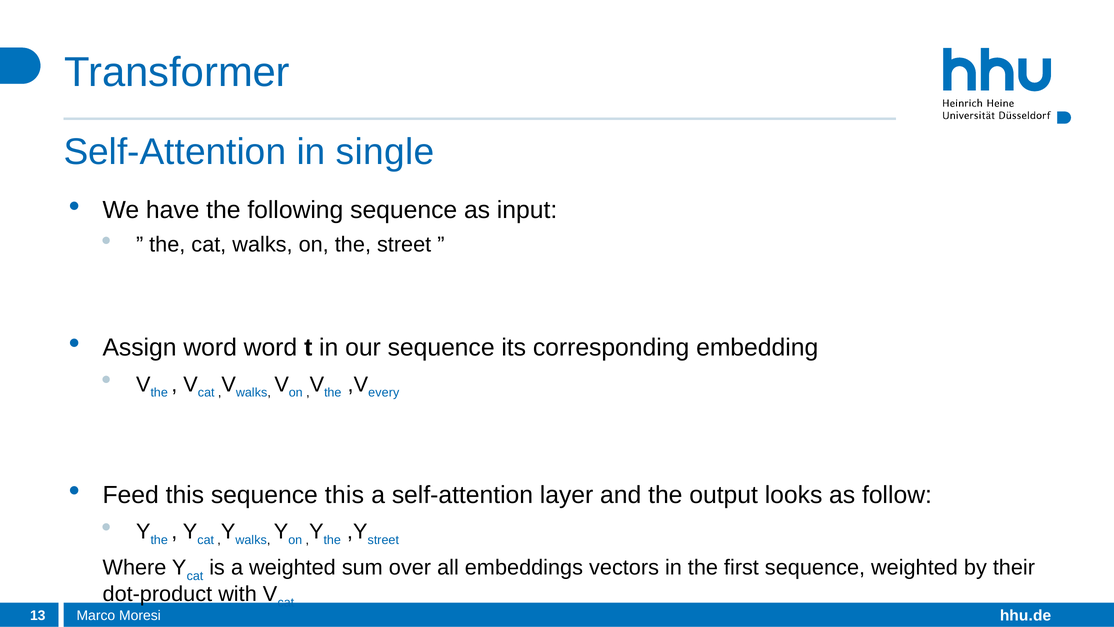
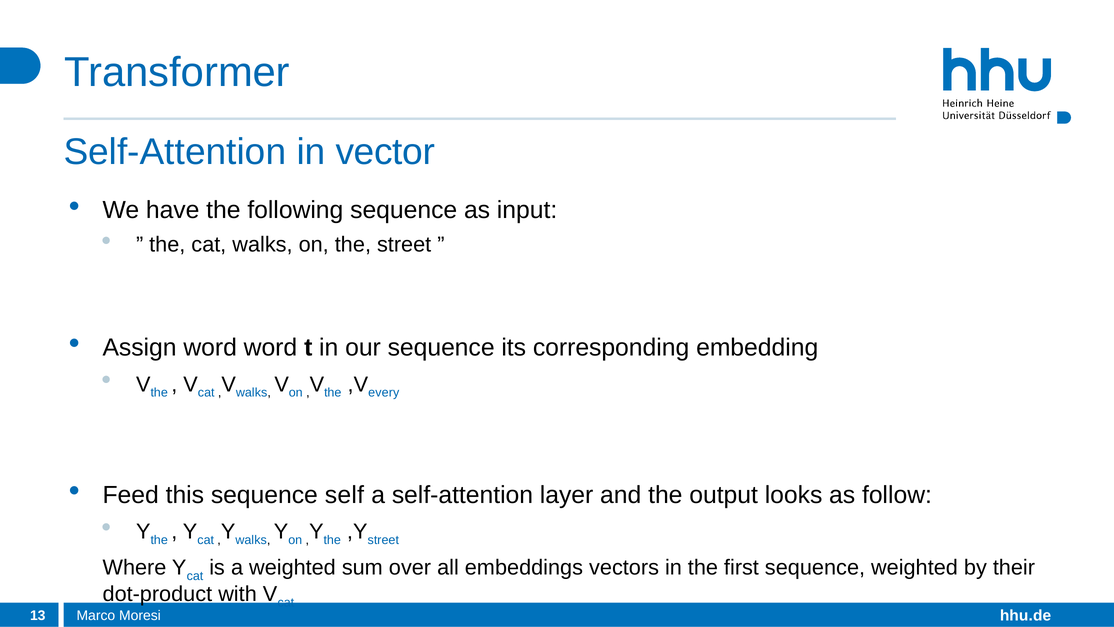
single: single -> vector (385, 152)
sequence this: this -> self (344, 495)
